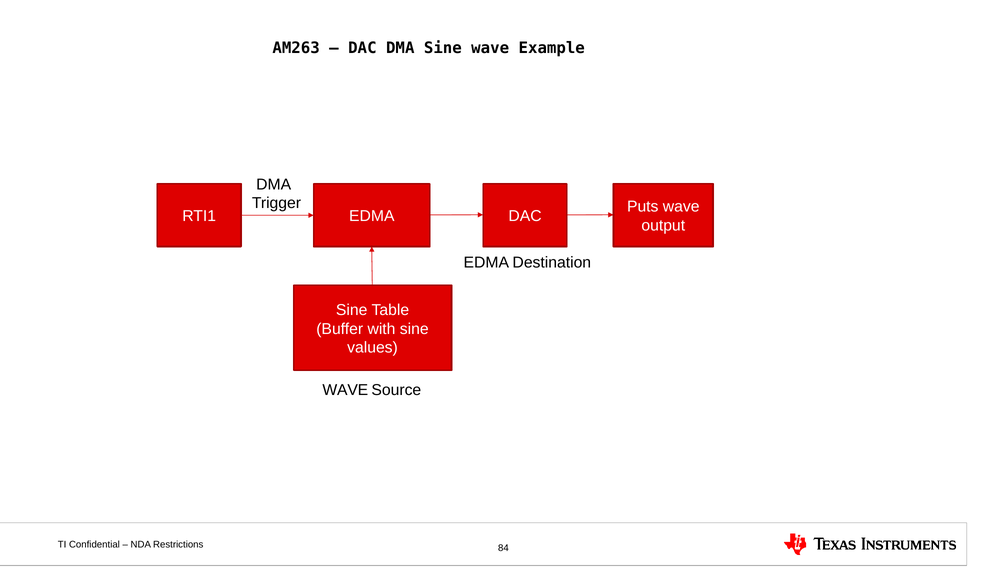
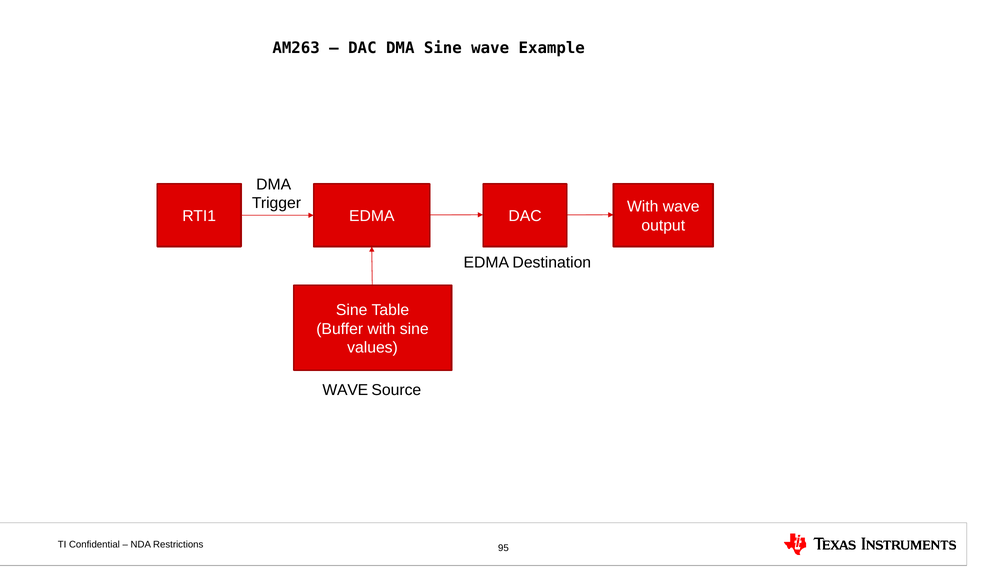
Puts: Puts -> With (643, 207)
84: 84 -> 95 (503, 547)
